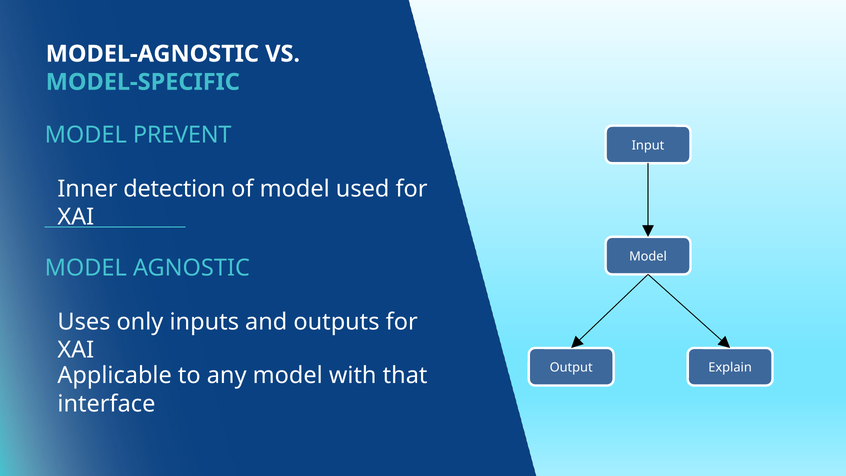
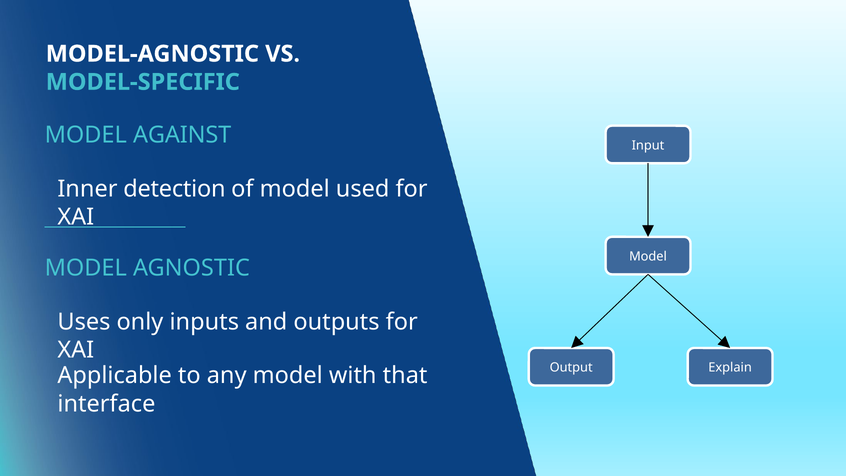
PREVENT: PREVENT -> AGAINST (182, 135)
